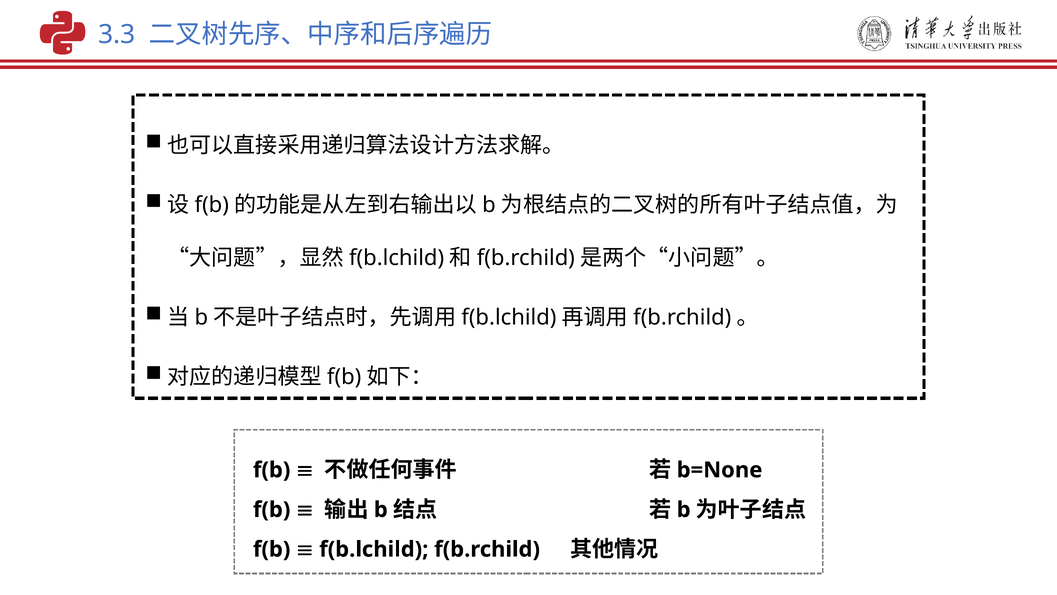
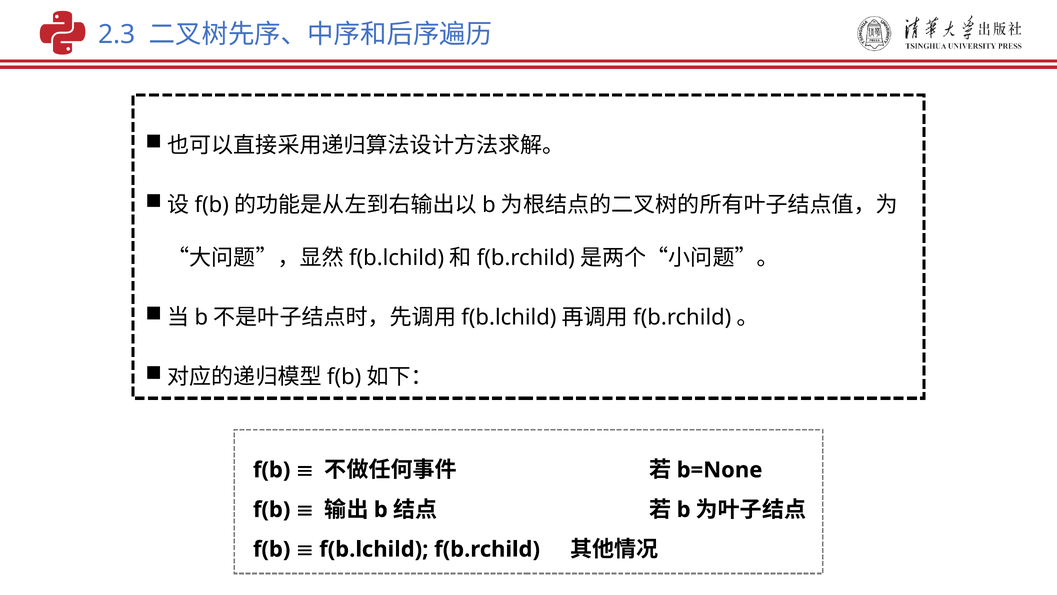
3.3: 3.3 -> 2.3 (117, 34)
